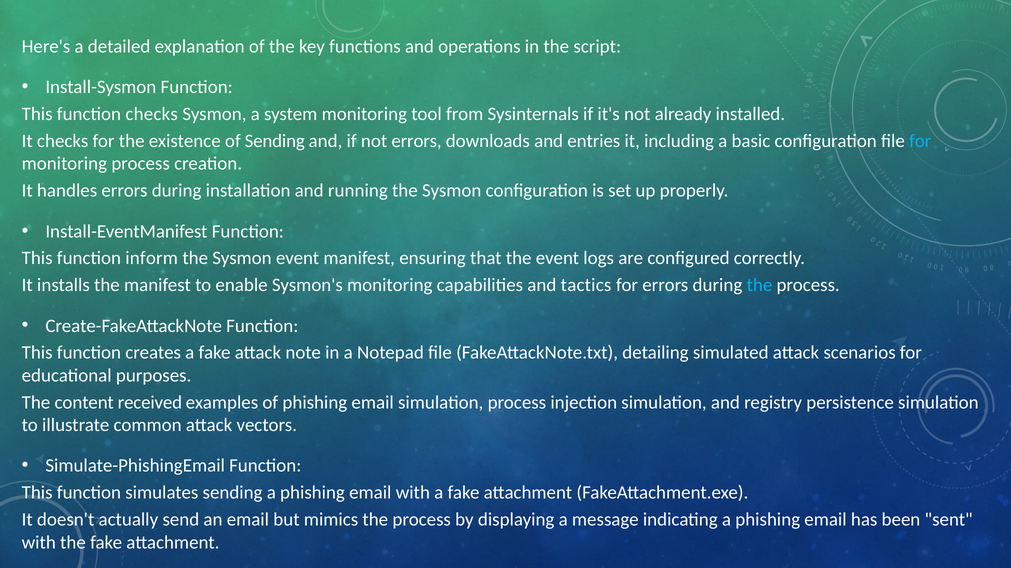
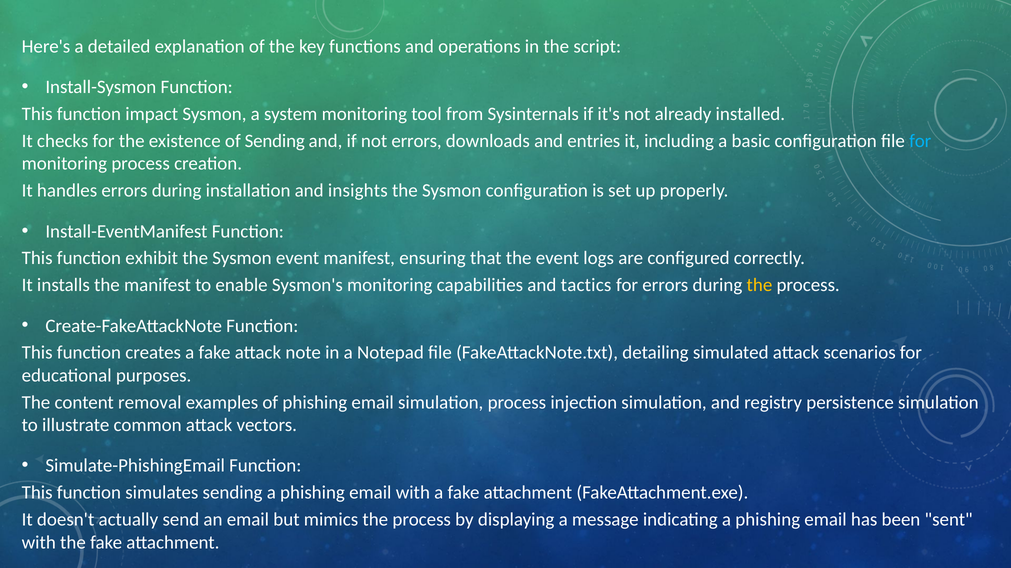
function checks: checks -> impact (152, 114)
running: running -> insights (358, 191)
inform: inform -> exhibit (152, 259)
the colour: light blue -> yellow (759, 286)
received: received -> removal (150, 403)
